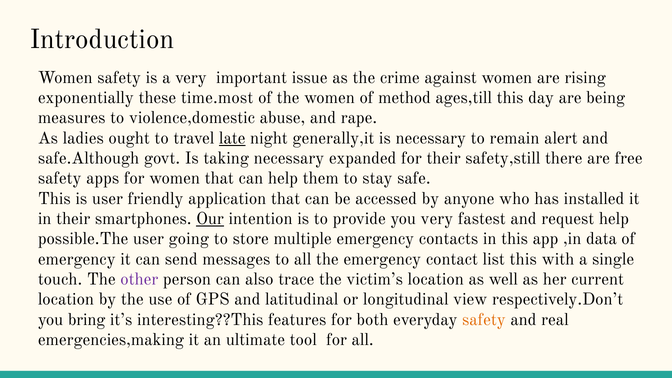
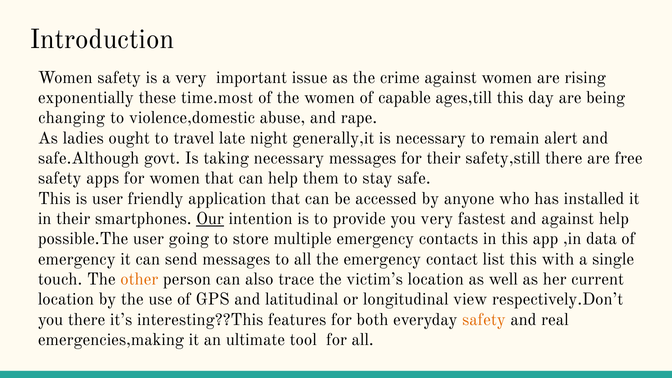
method: method -> capable (405, 98)
measures: measures -> changing (72, 118)
late underline: present -> none (232, 138)
necessary expanded: expanded -> messages (363, 158)
and request: request -> against (568, 219)
other colour: purple -> orange (139, 279)
you bring: bring -> there (87, 320)
